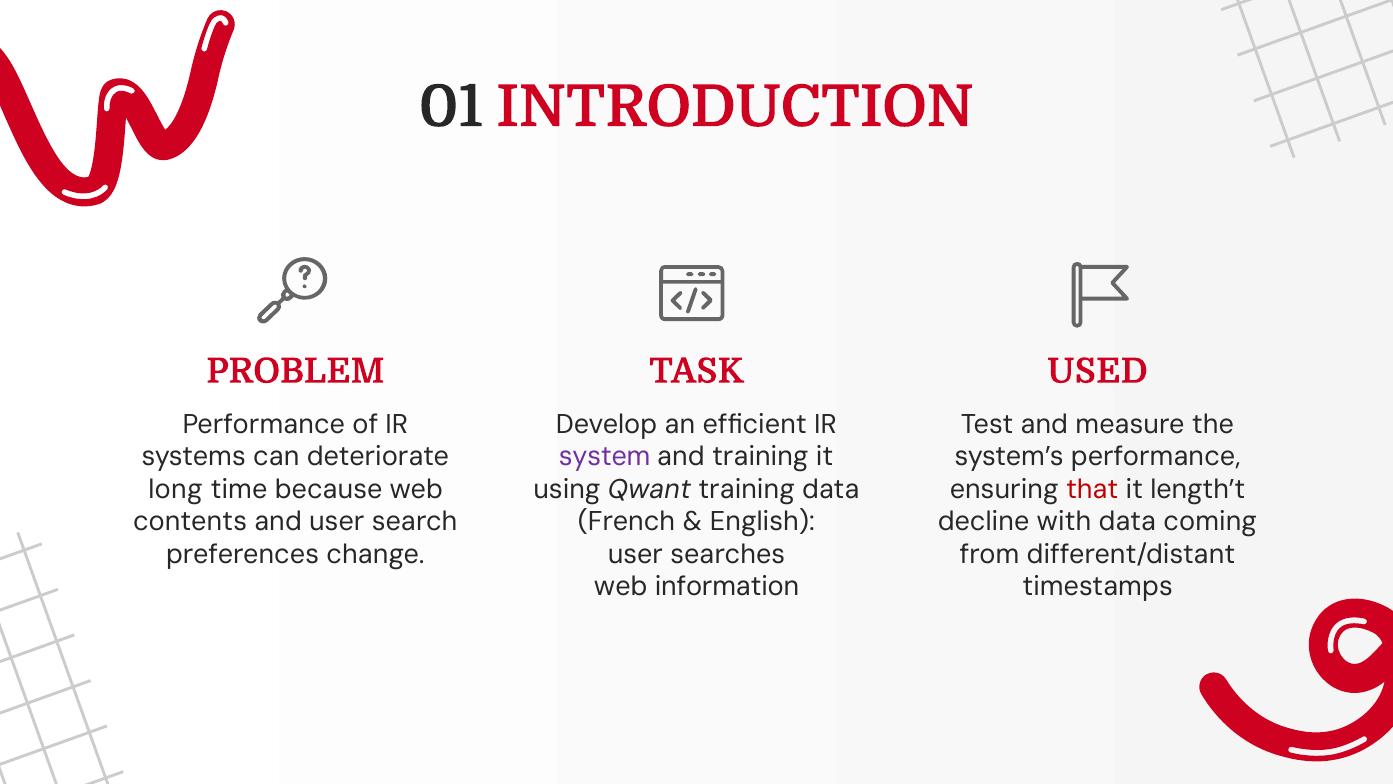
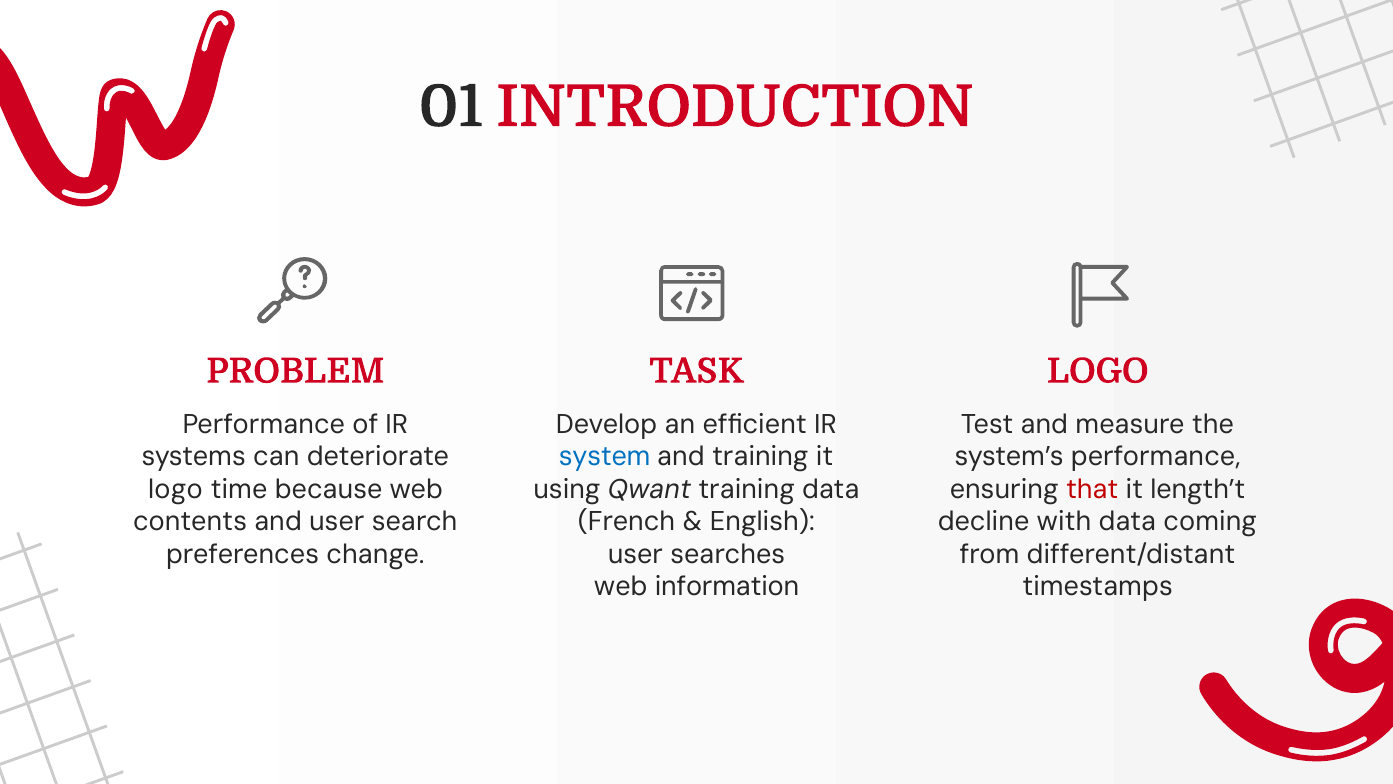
USED: USED -> LOGO (1098, 371)
system colour: purple -> blue (605, 456)
long: long -> logo (175, 489)
